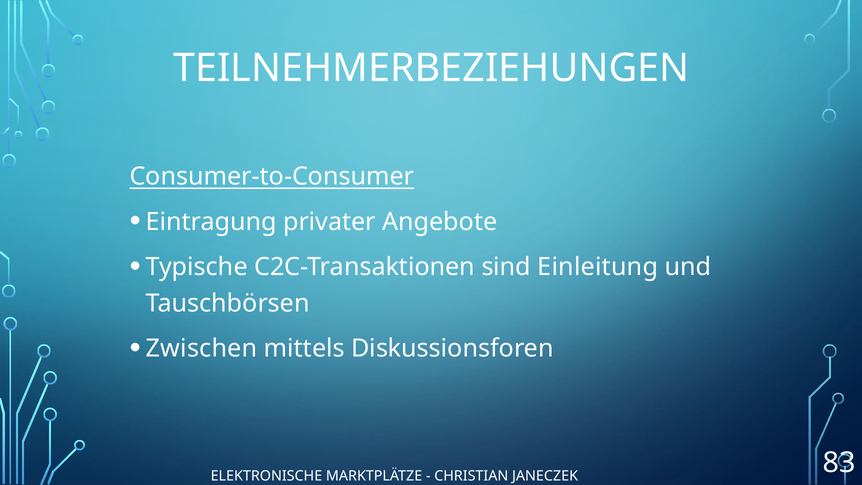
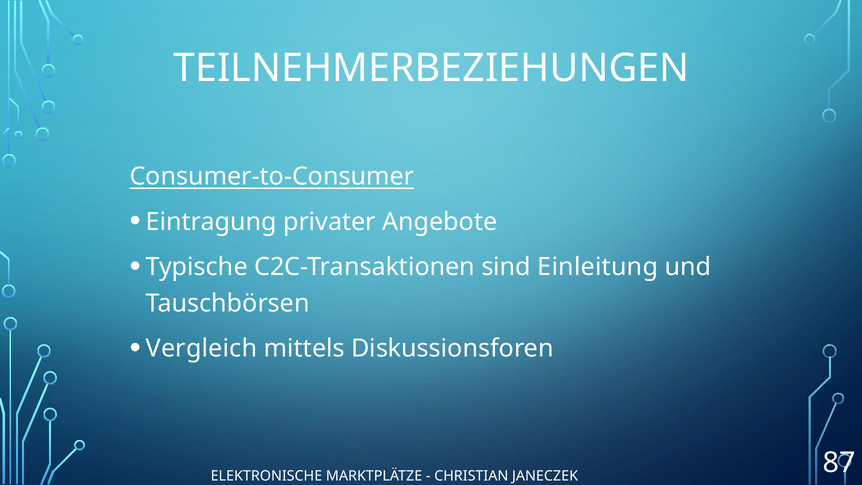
Zwischen: Zwischen -> Vergleich (202, 348)
83: 83 -> 87 (839, 463)
